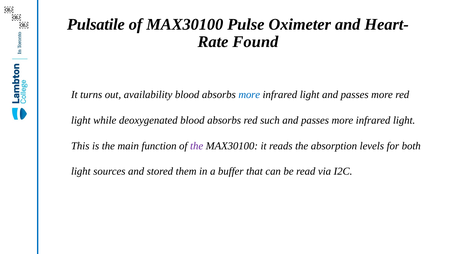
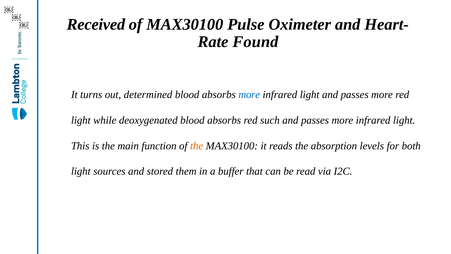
Pulsatile: Pulsatile -> Received (96, 24)
availability: availability -> determined (148, 95)
the colour: purple -> orange (197, 146)
